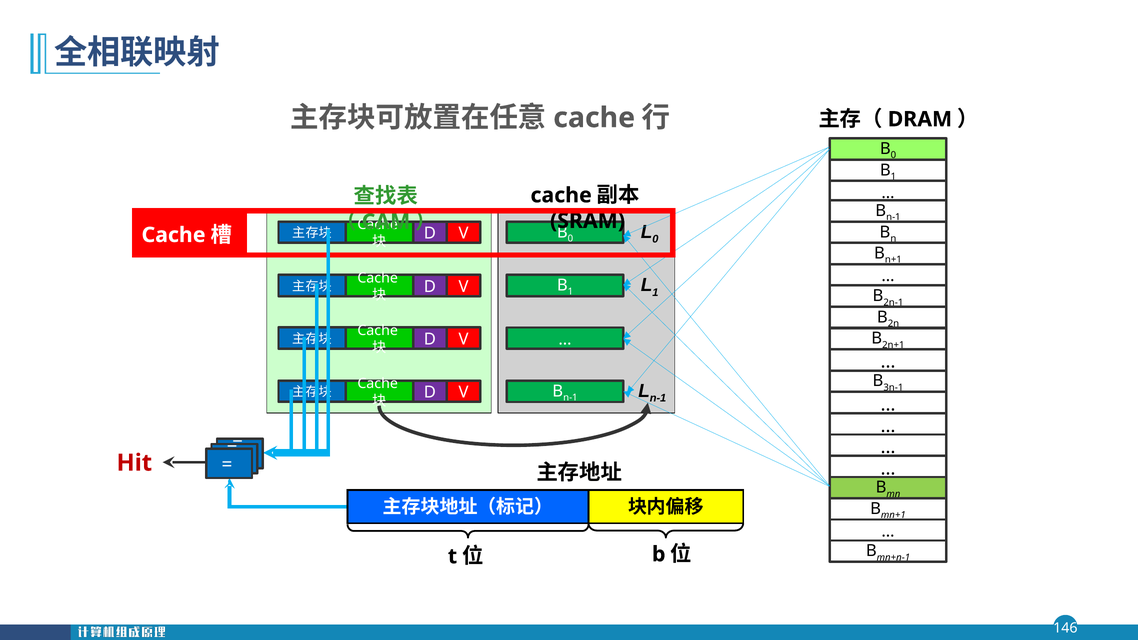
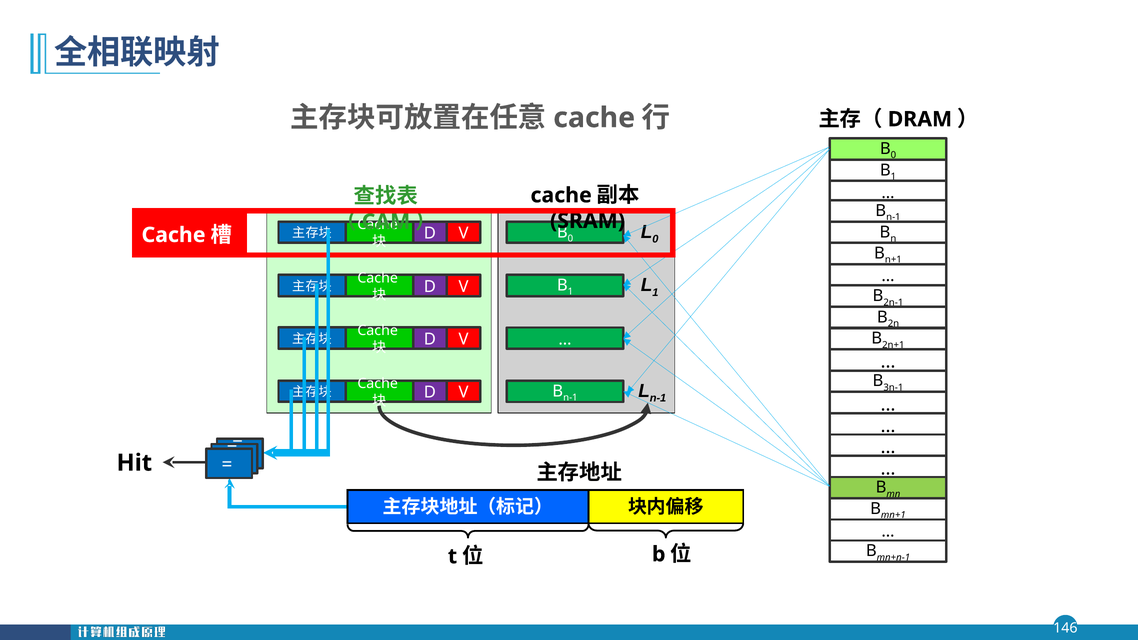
Hit colour: red -> black (134, 463)
